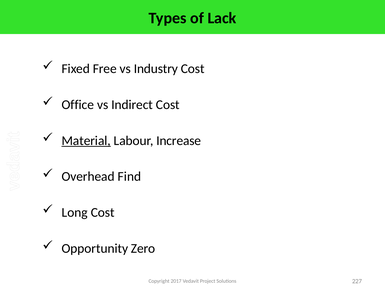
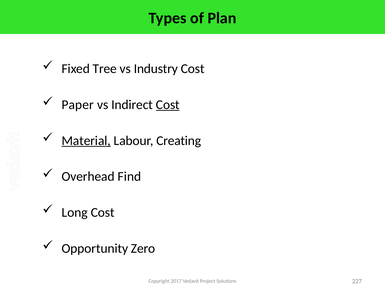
Lack: Lack -> Plan (222, 18)
Free: Free -> Tree (105, 69)
Office: Office -> Paper (78, 105)
Cost underline: none -> present (168, 105)
Increase: Increase -> Creating (179, 140)
